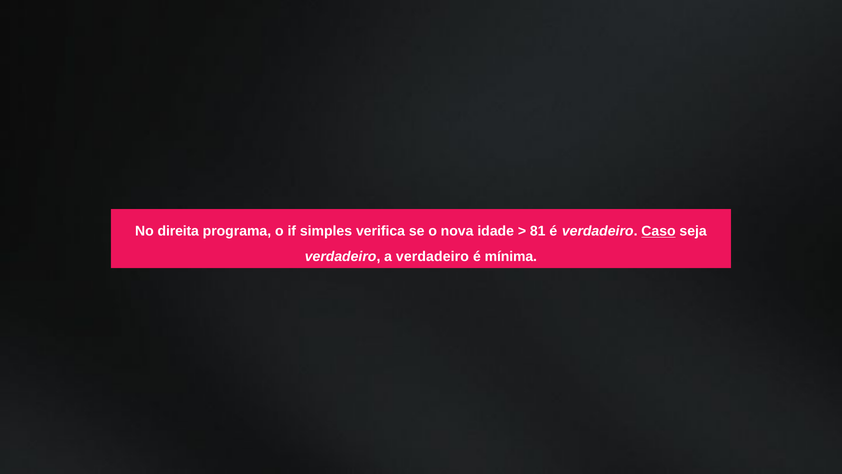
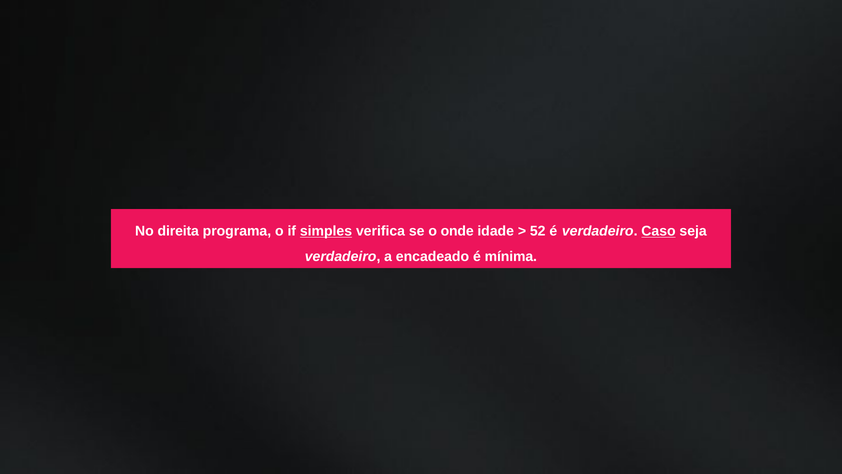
simples underline: none -> present (326, 231)
nova: nova -> onde (457, 231)
81: 81 -> 52 (538, 231)
a verdadeiro: verdadeiro -> encadeado (432, 256)
